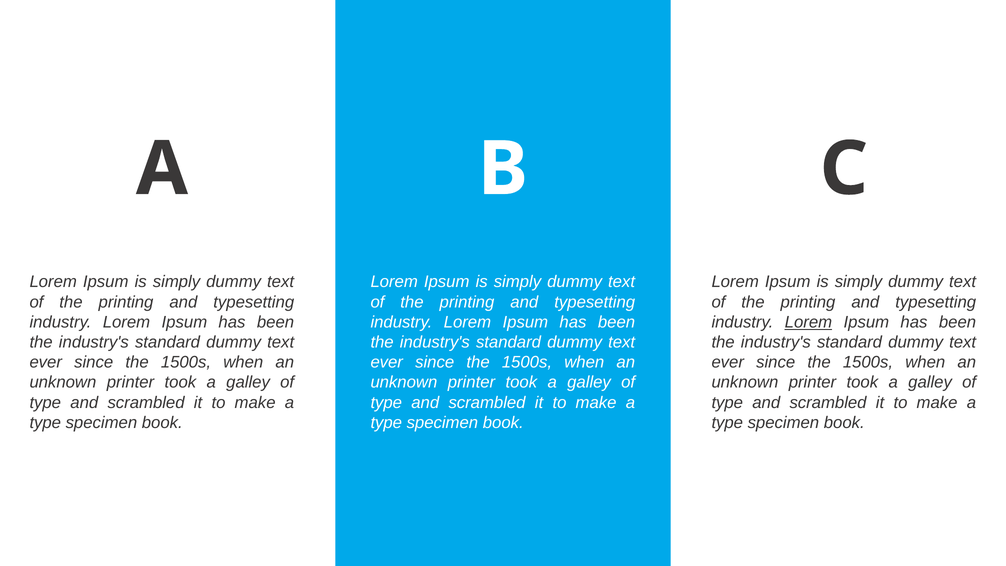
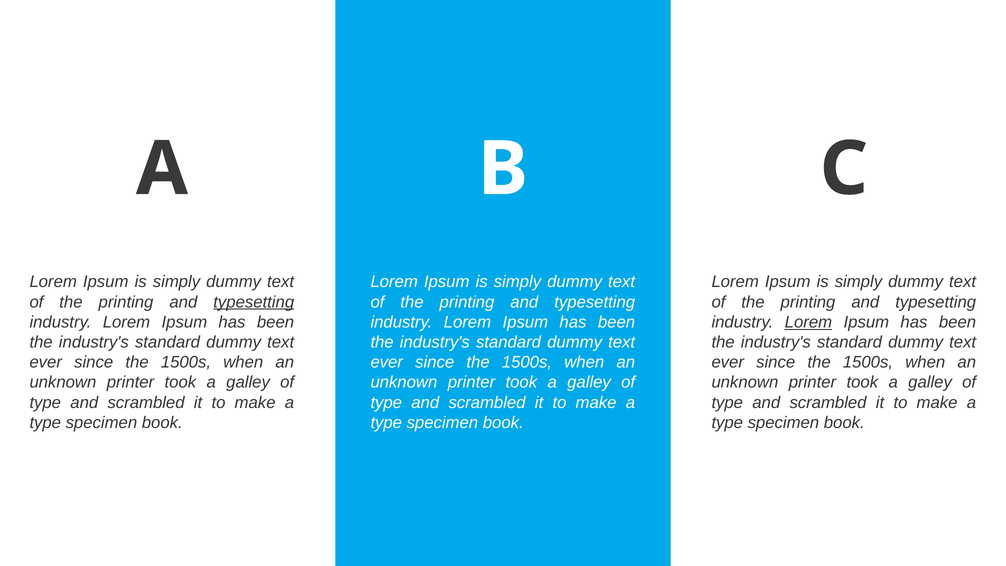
typesetting underline: none -> present (254, 302)
